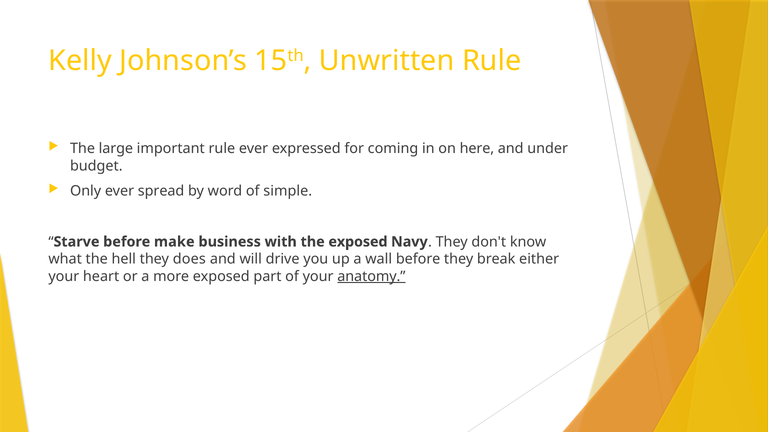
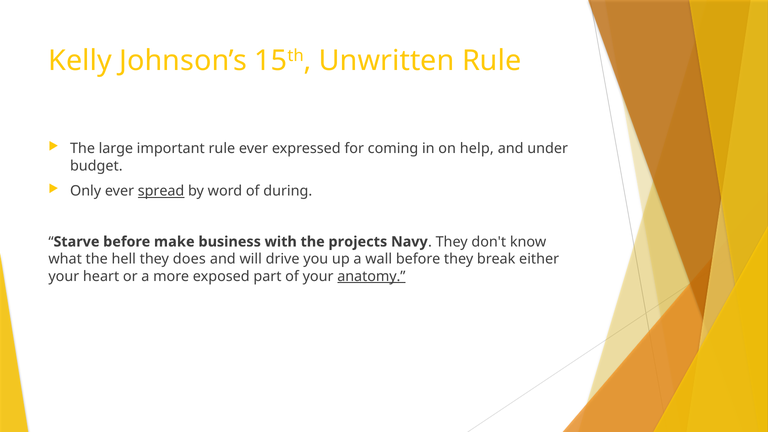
here: here -> help (477, 149)
spread underline: none -> present (161, 191)
simple: simple -> during (288, 191)
the exposed: exposed -> projects (358, 242)
